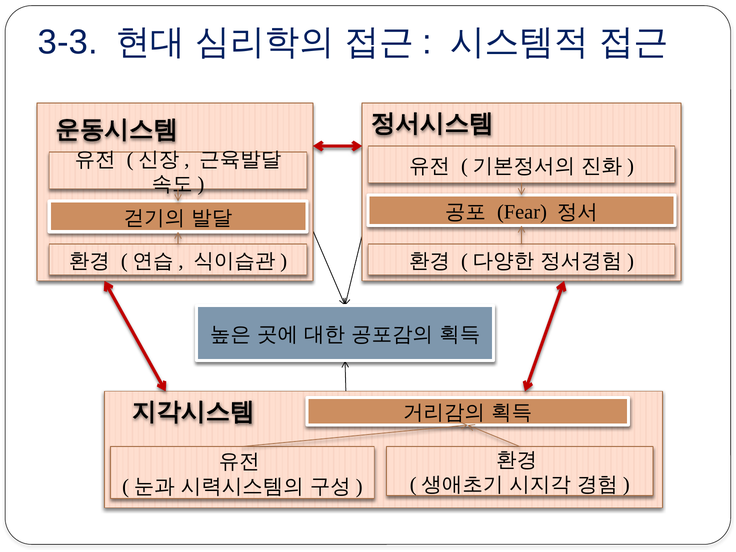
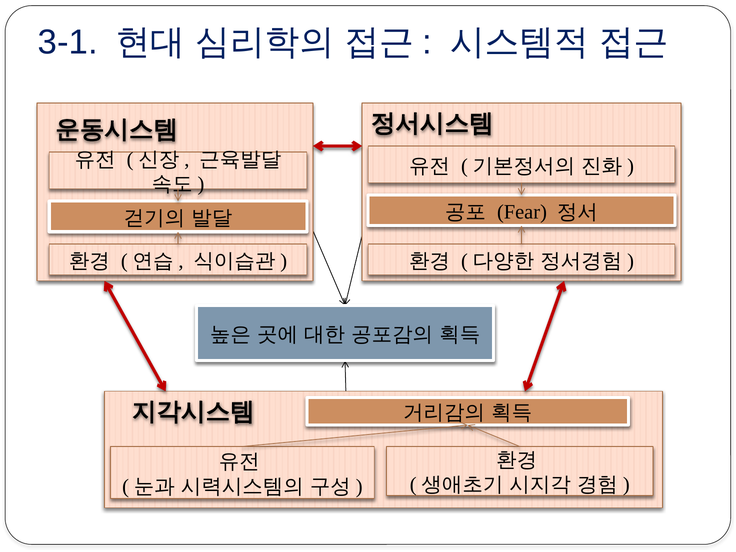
3-3: 3-3 -> 3-1 (68, 42)
